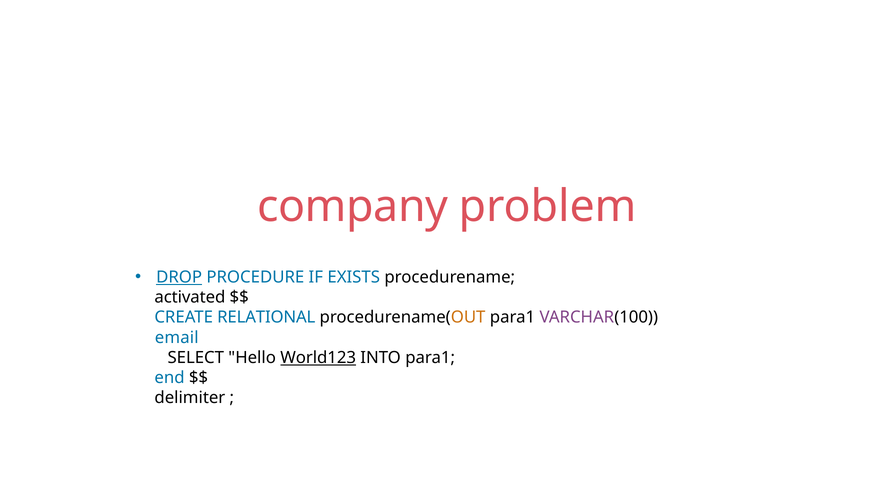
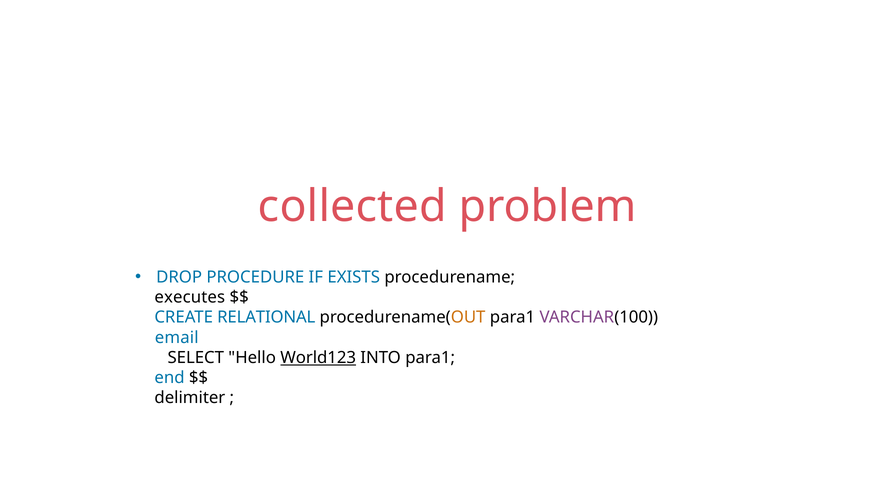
company: company -> collected (352, 207)
DROP underline: present -> none (179, 277)
activated: activated -> executes (190, 298)
